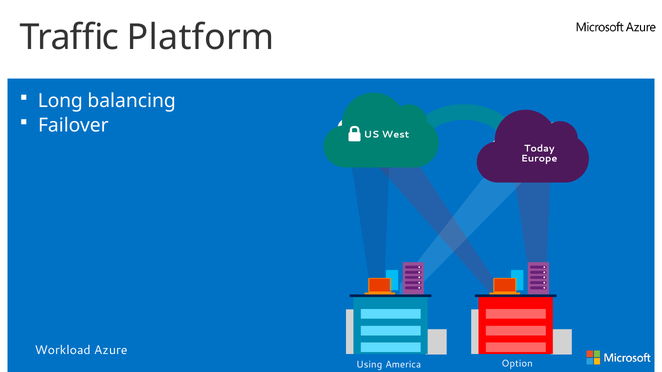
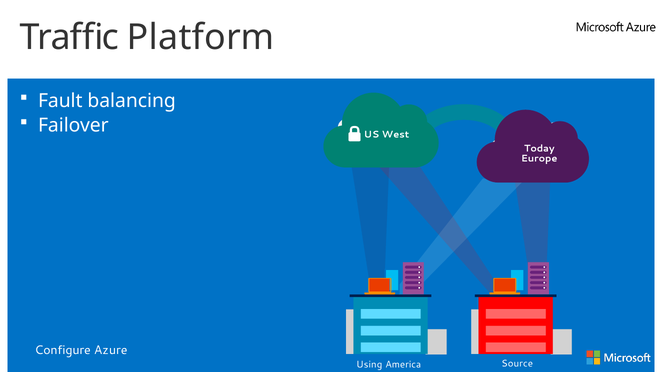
Long: Long -> Fault (60, 101)
Workload: Workload -> Configure (63, 350)
Option: Option -> Source (517, 364)
